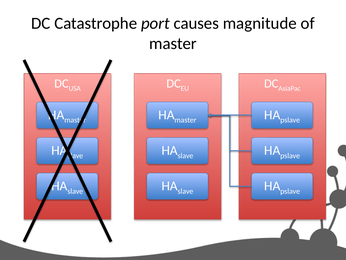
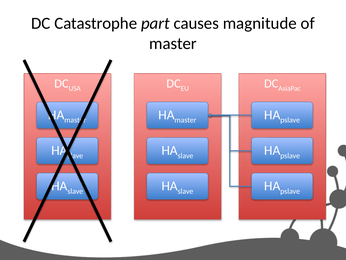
port: port -> part (155, 23)
